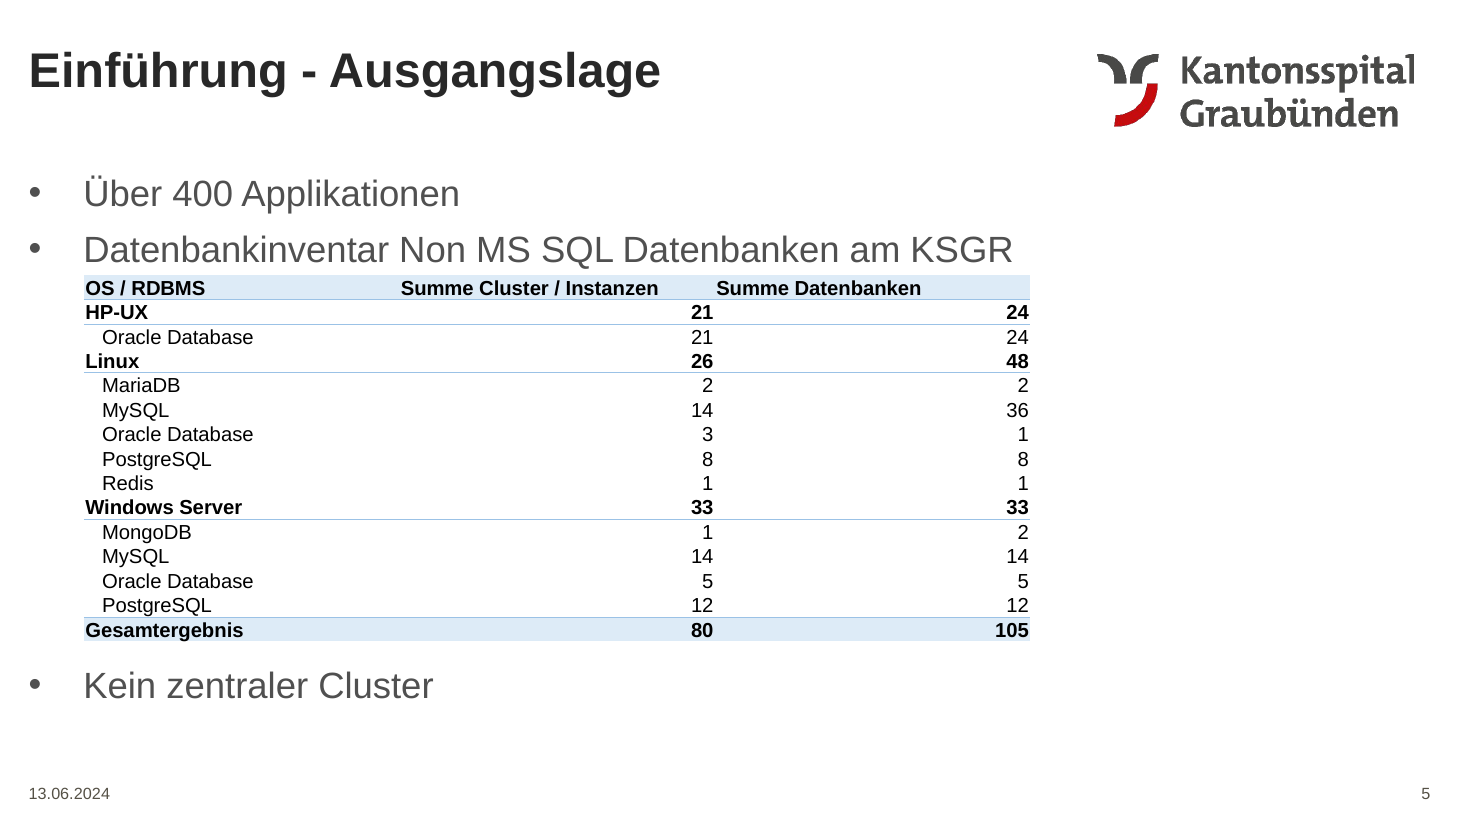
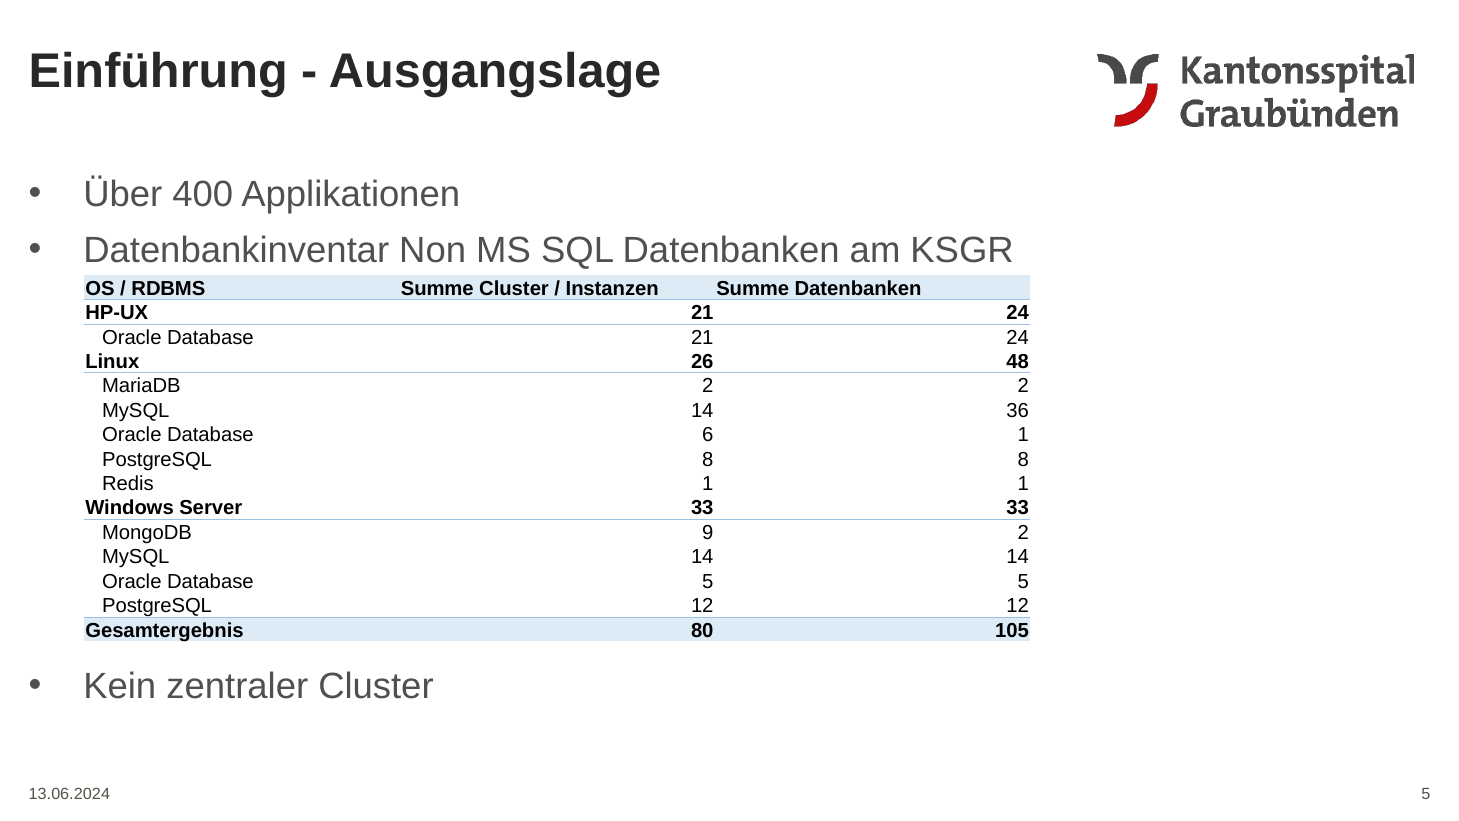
3: 3 -> 6 (708, 435)
MongoDB 1: 1 -> 9 (708, 533)
